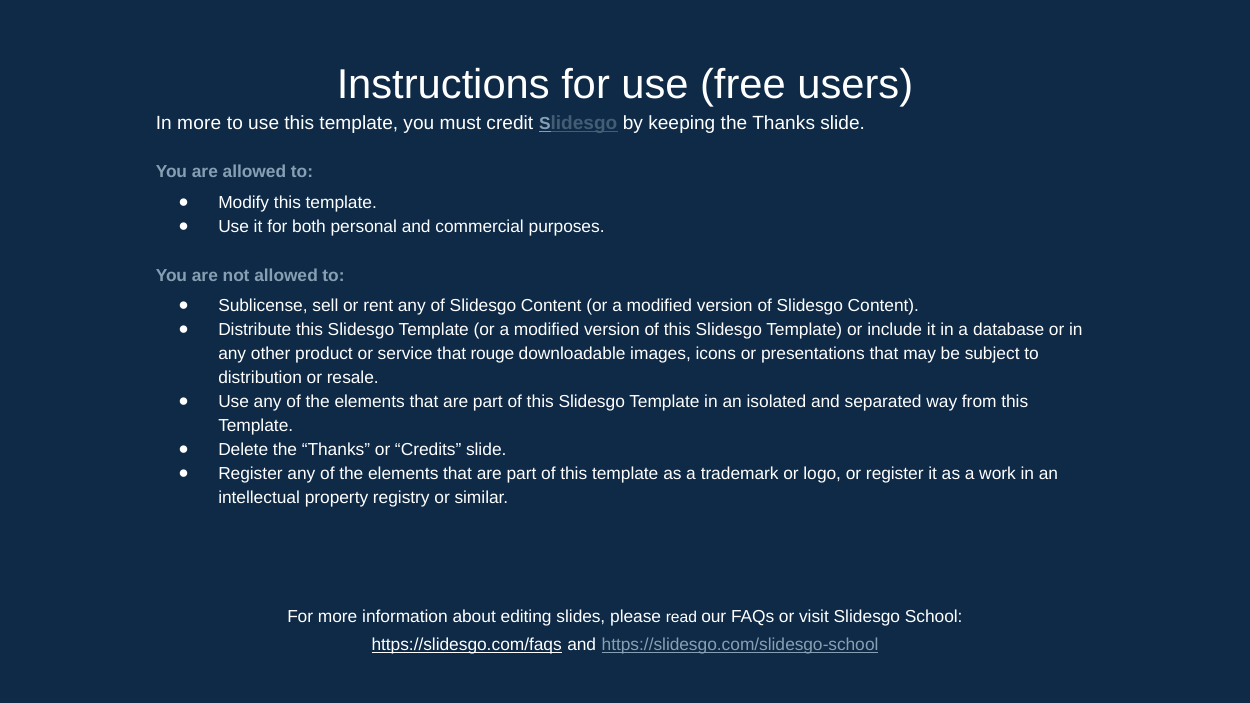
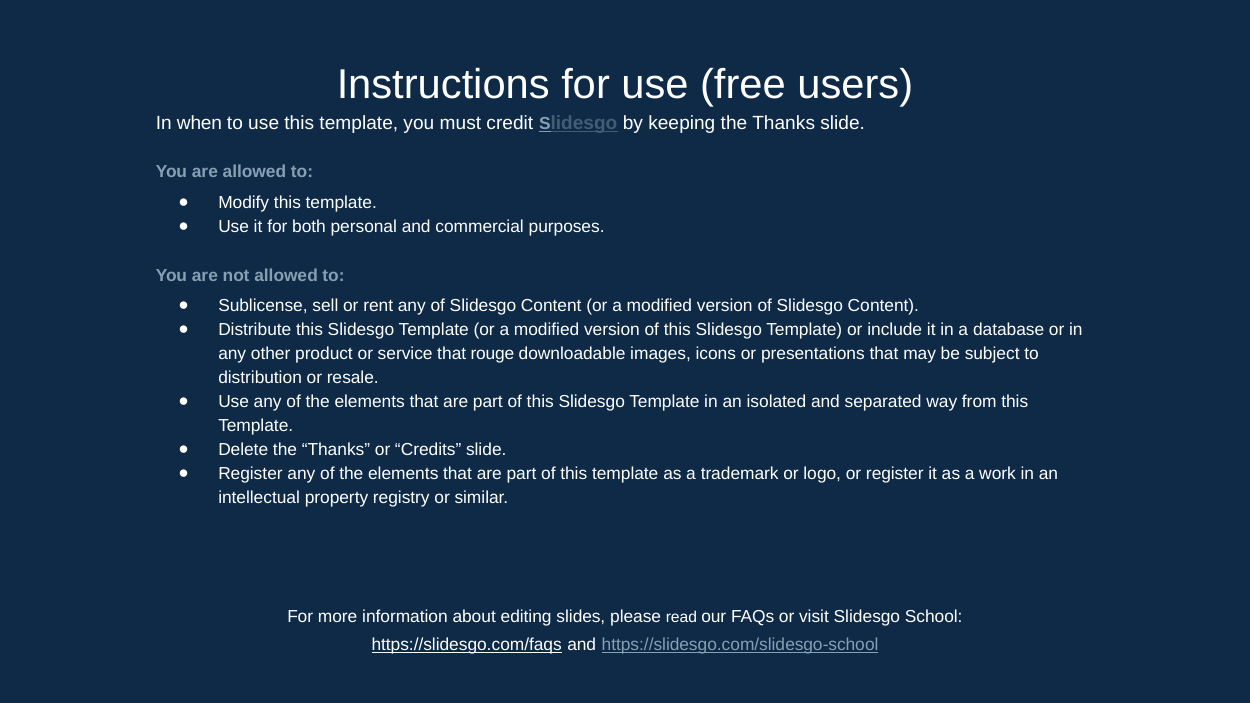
In more: more -> when (199, 123)
